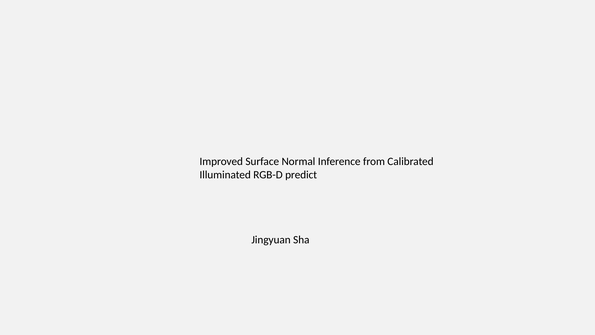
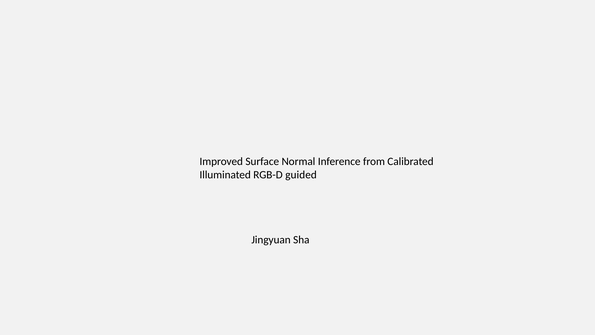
predict: predict -> guided (301, 175)
